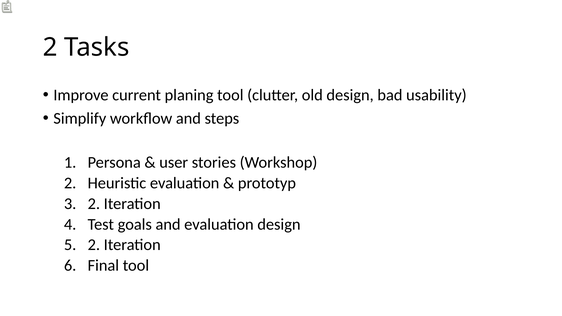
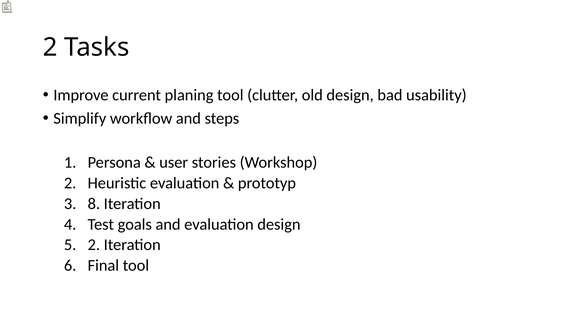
2: 2 -> 8 (94, 204)
